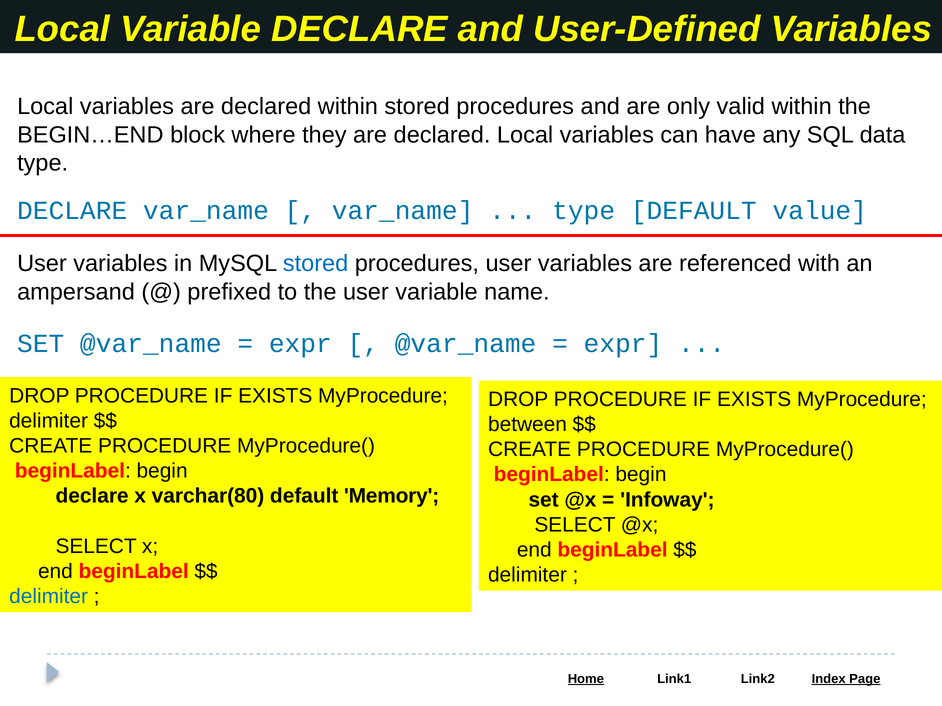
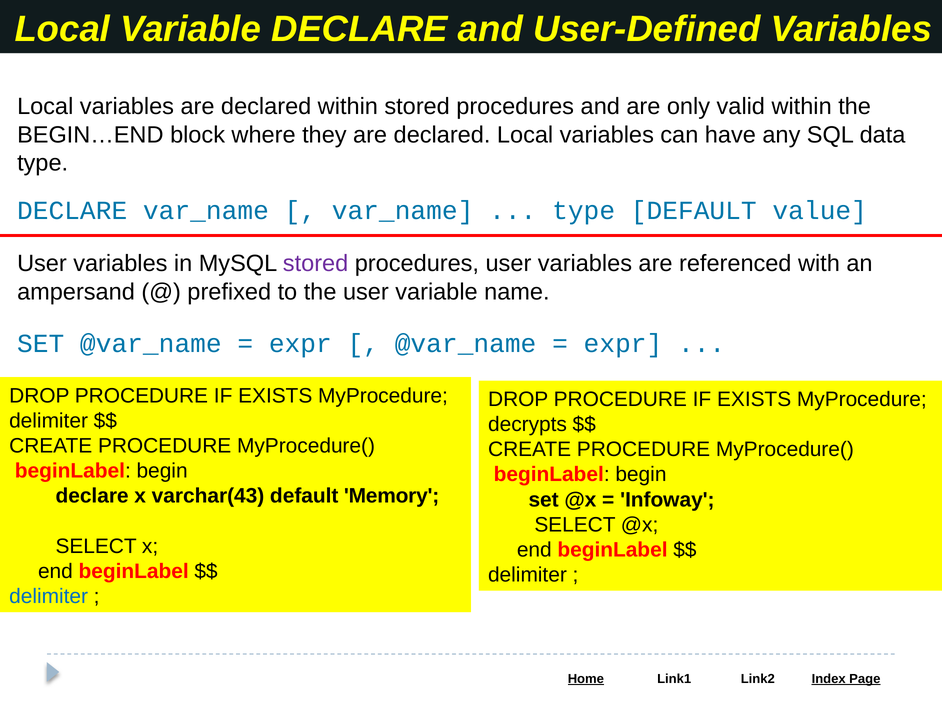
stored colour: blue -> purple (316, 264)
between: between -> decrypts (527, 425)
varchar(80: varchar(80 -> varchar(43 (208, 496)
